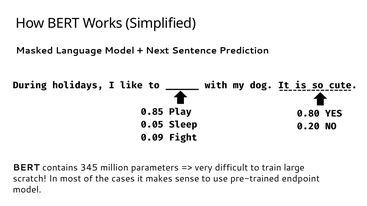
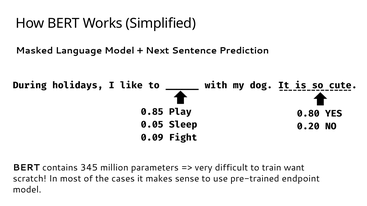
large: large -> want (294, 168)
